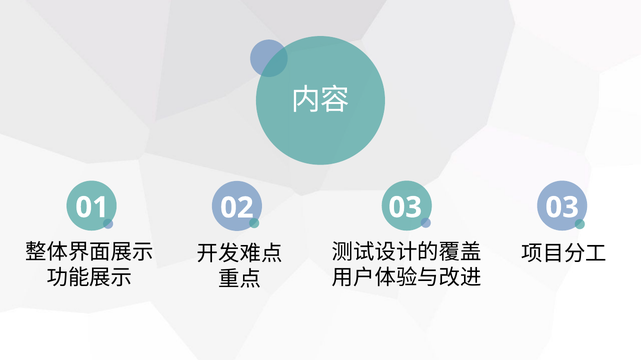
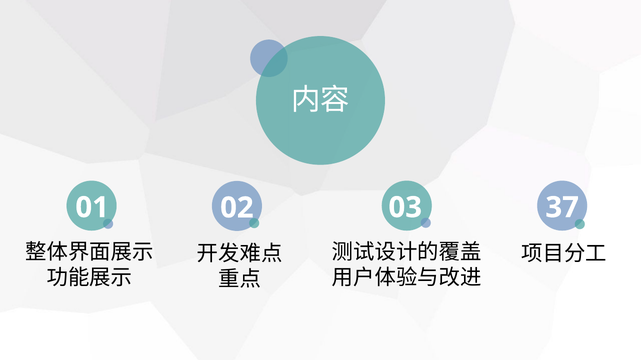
03 03: 03 -> 37 (562, 208)
